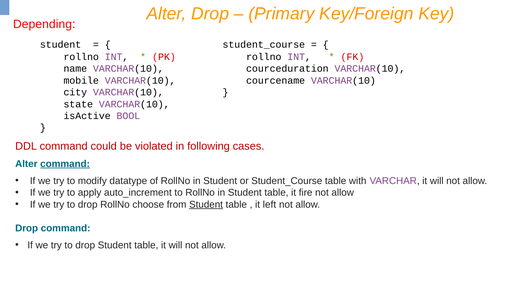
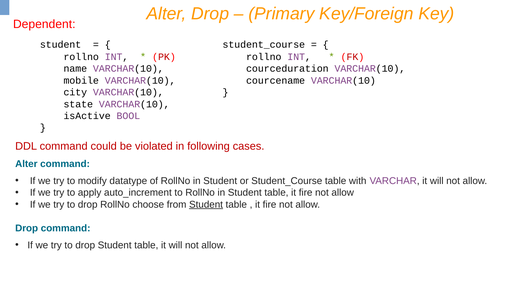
Depending: Depending -> Dependent (44, 24)
command underline: present -> none (65, 164)
left: left -> fire (270, 204)
